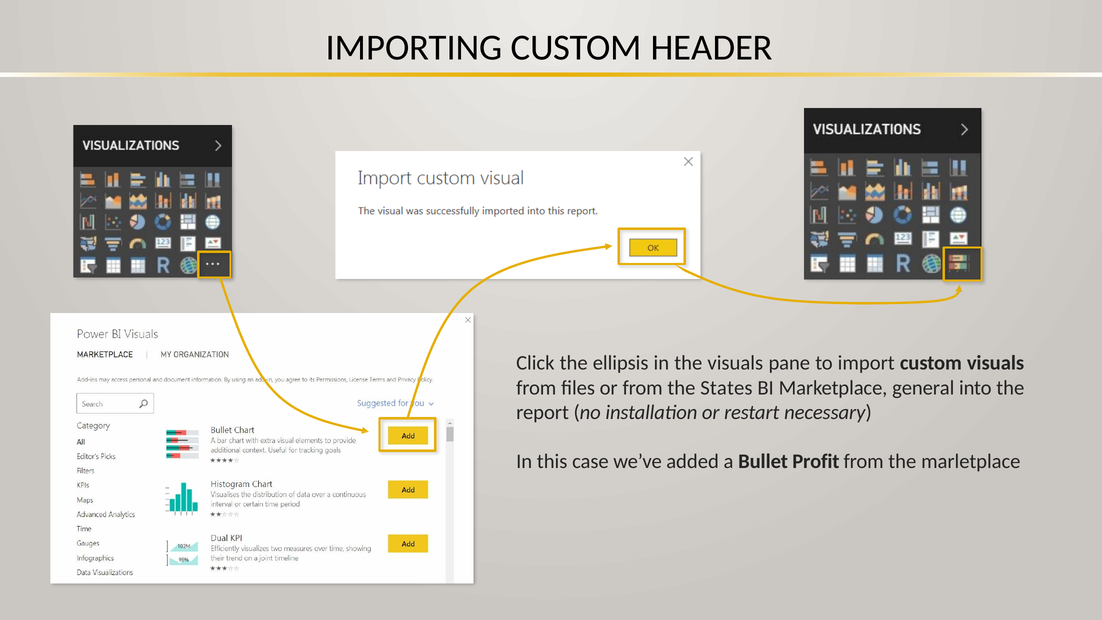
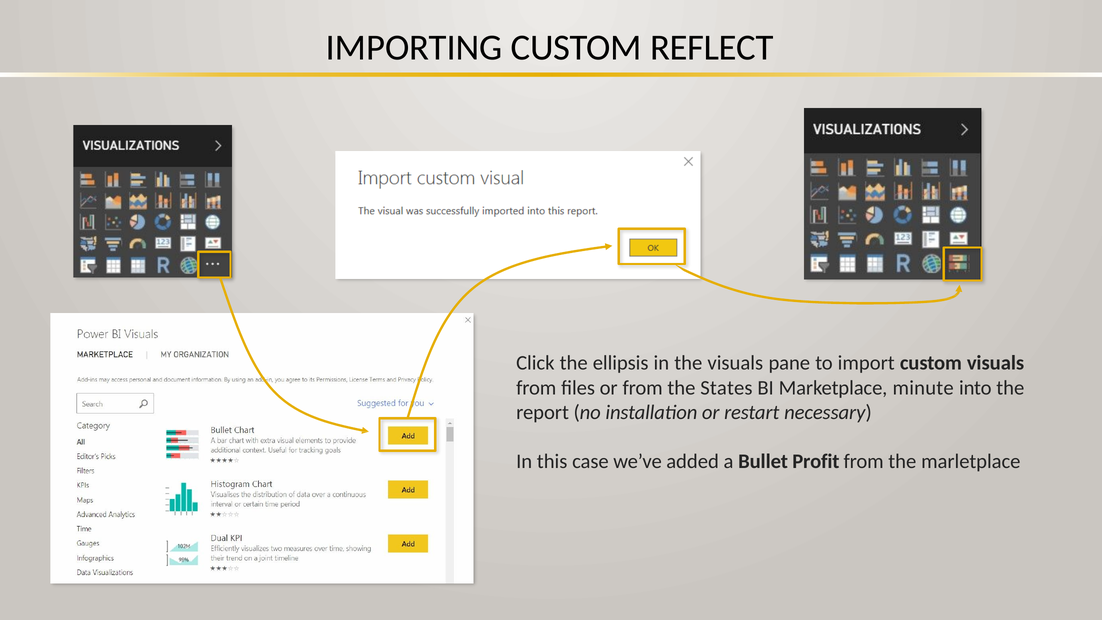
HEADER: HEADER -> REFLECT (712, 48)
general: general -> minute (923, 388)
